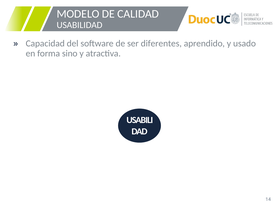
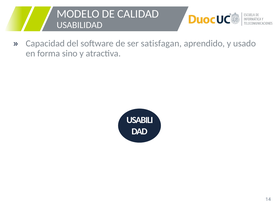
diferentes: diferentes -> satisfagan (161, 44)
